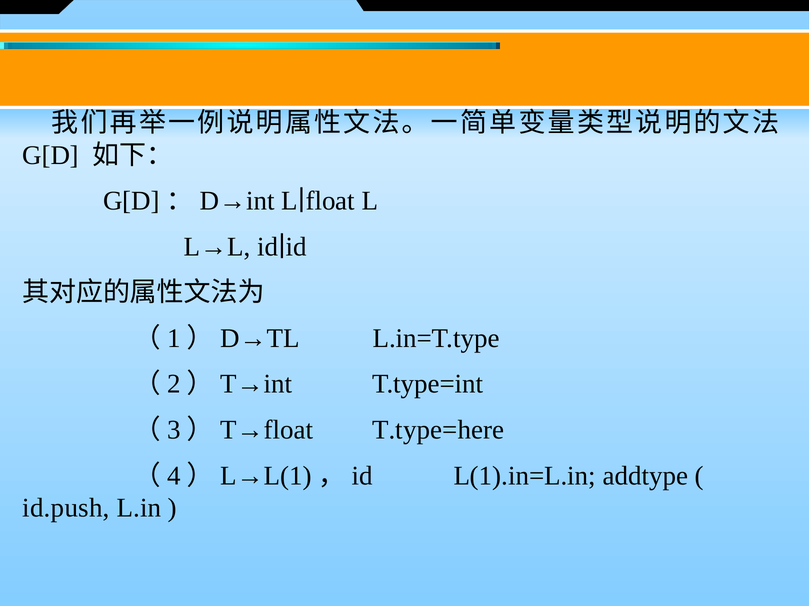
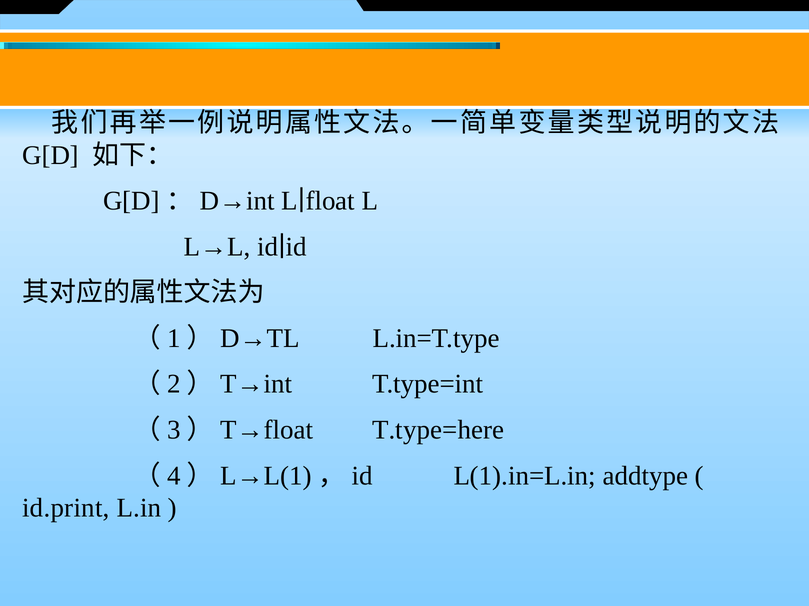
id.push: id.push -> id.print (66, 509)
